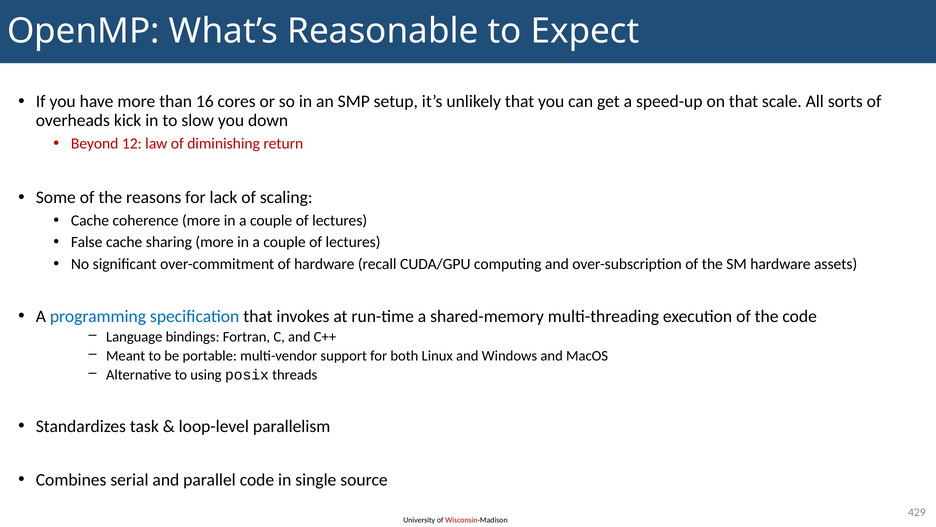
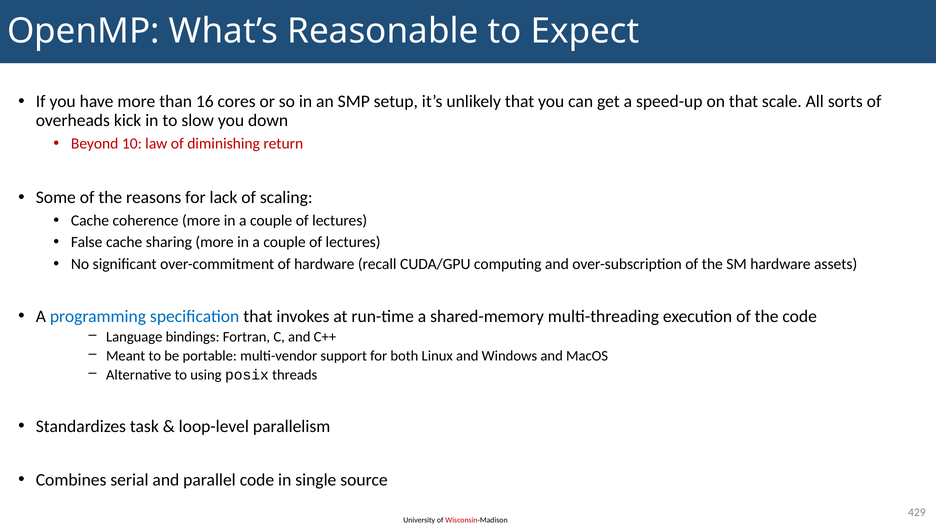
12: 12 -> 10 (132, 143)
